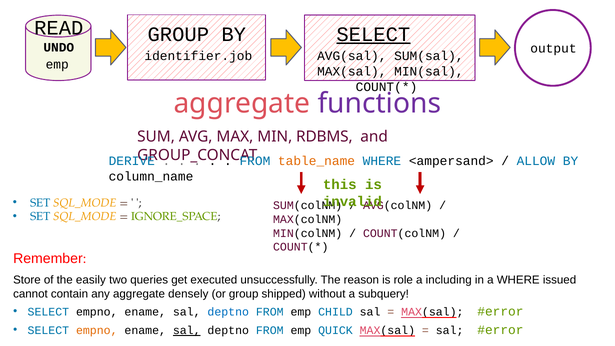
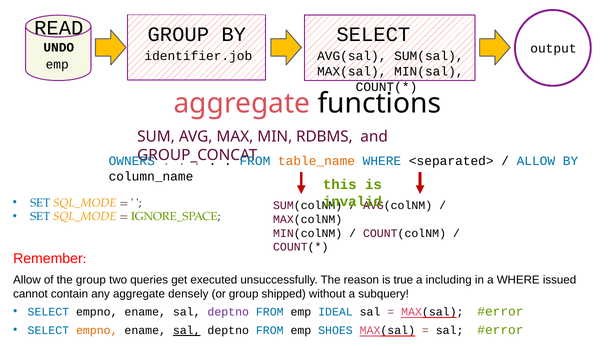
SELECT underline: present -> none (373, 34)
functions colour: purple -> black (379, 104)
DERIVE: DERIVE -> OWNERS (132, 161)
<ampersand>: <ampersand> -> <separated> (451, 161)
Store: Store -> Allow (27, 280)
the easily: easily -> group (91, 280)
role: role -> true (403, 280)
deptno colour: blue -> purple (228, 312)
CHILD: CHILD -> IDEAL (335, 312)
QUICK: QUICK -> SHOES (335, 330)
